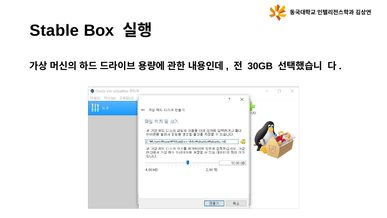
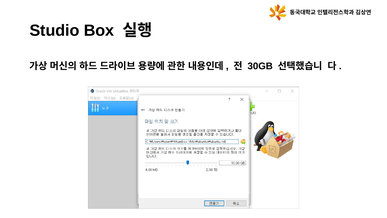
Stable: Stable -> Studio (54, 30)
